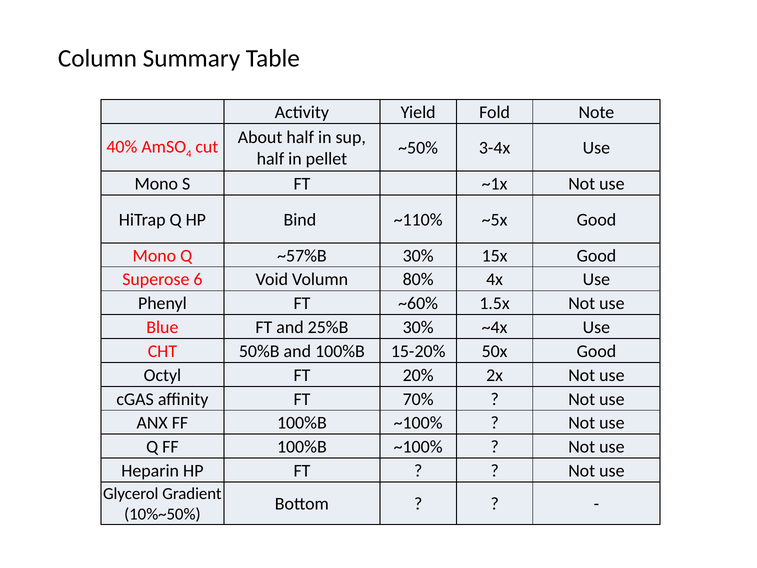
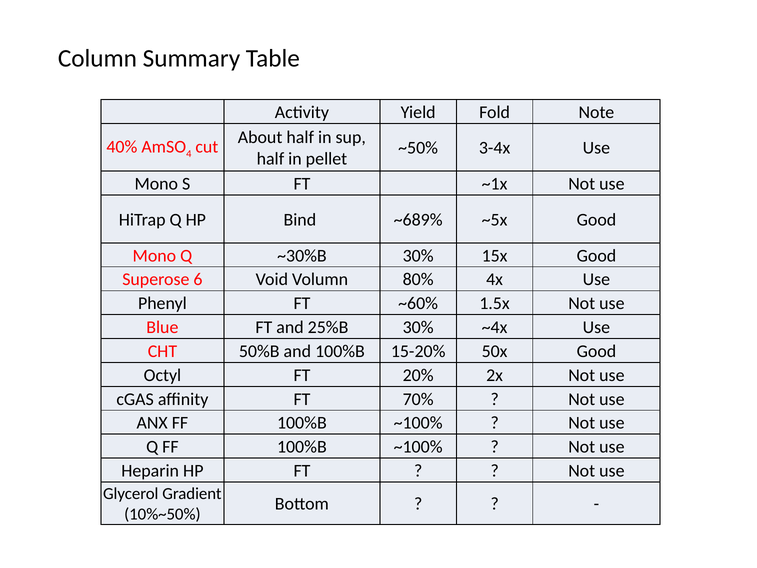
~110%: ~110% -> ~689% (418, 220)
~57%B: ~57%B -> ~30%B (302, 256)
